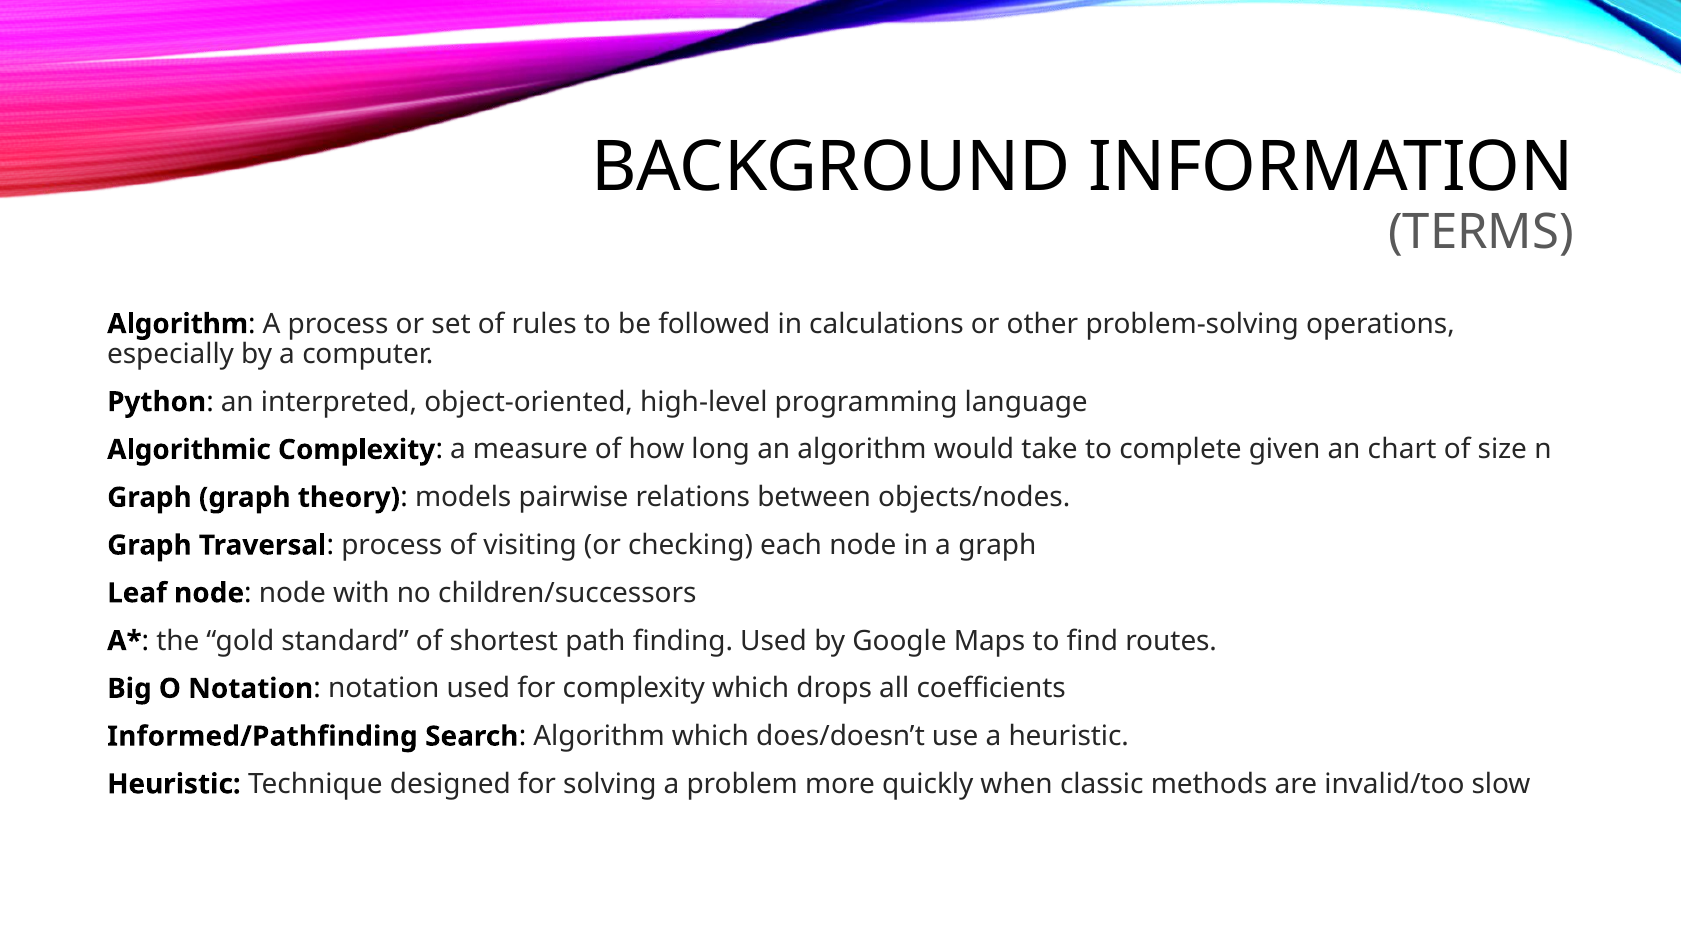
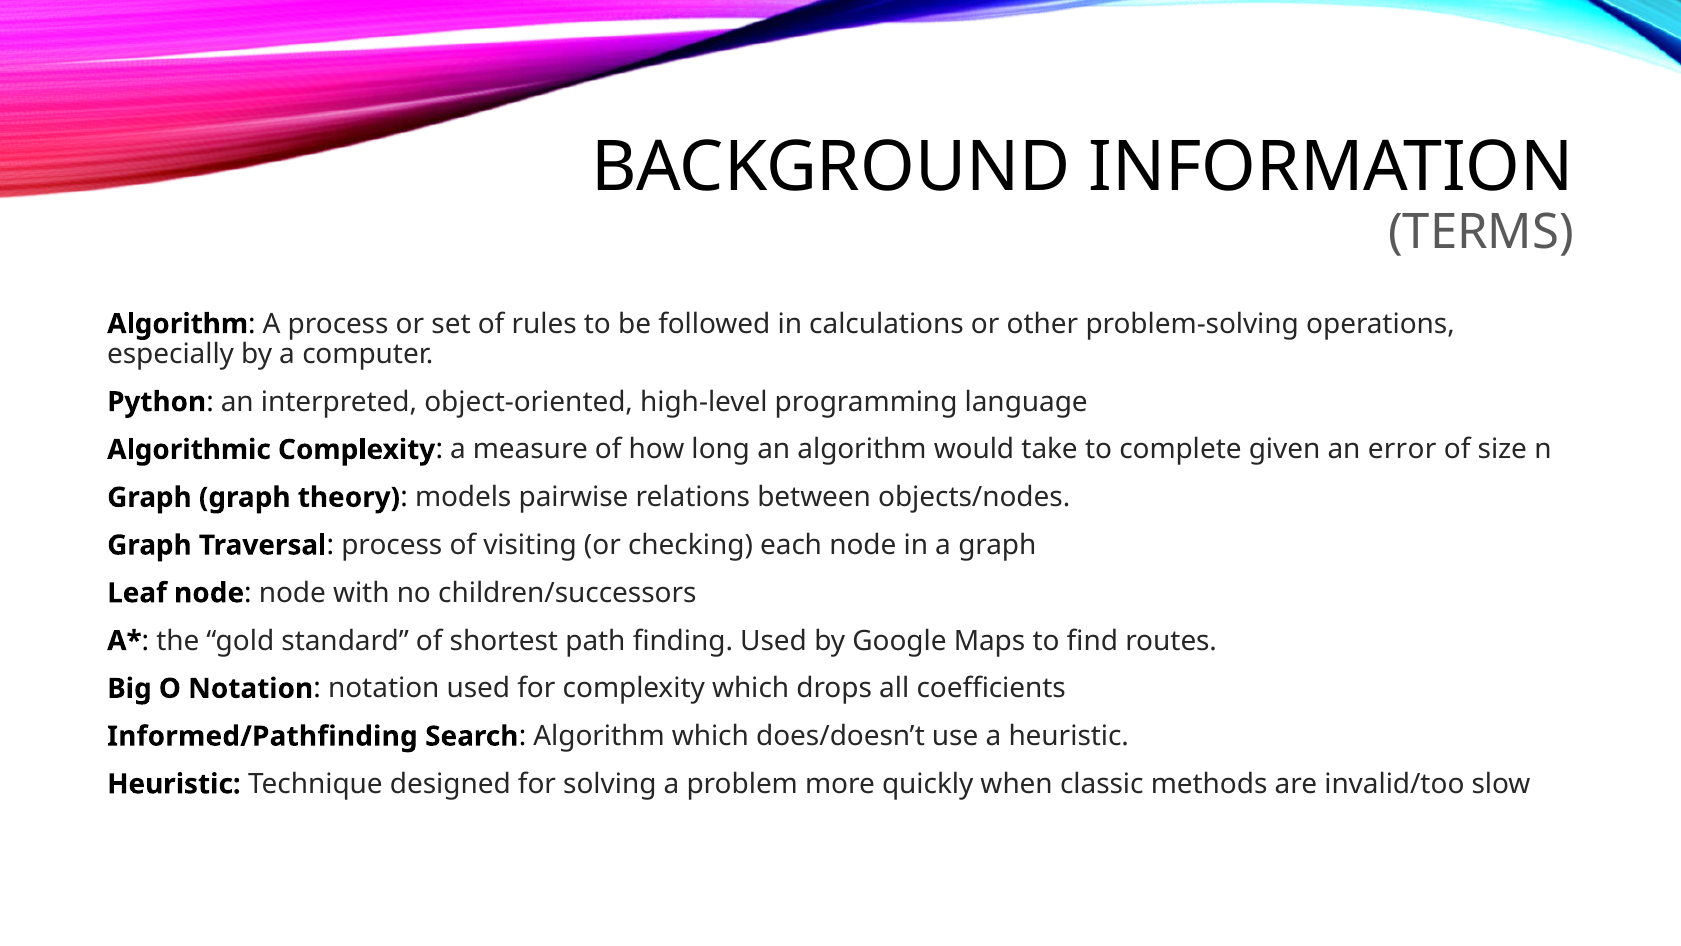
chart: chart -> error (1402, 450)
